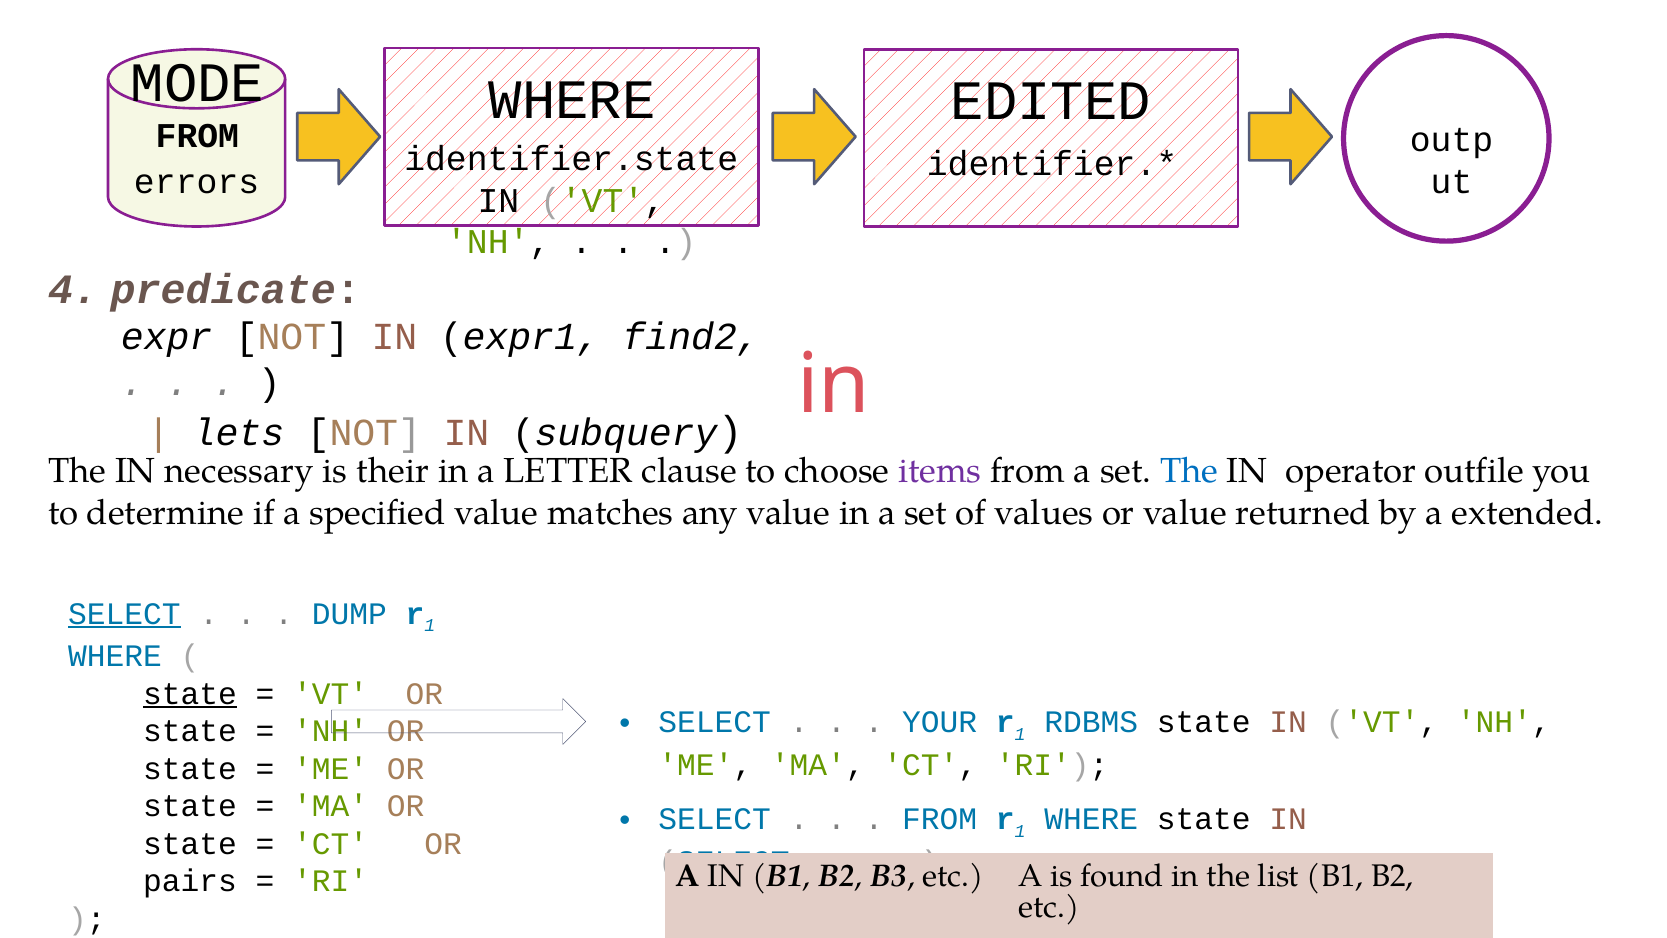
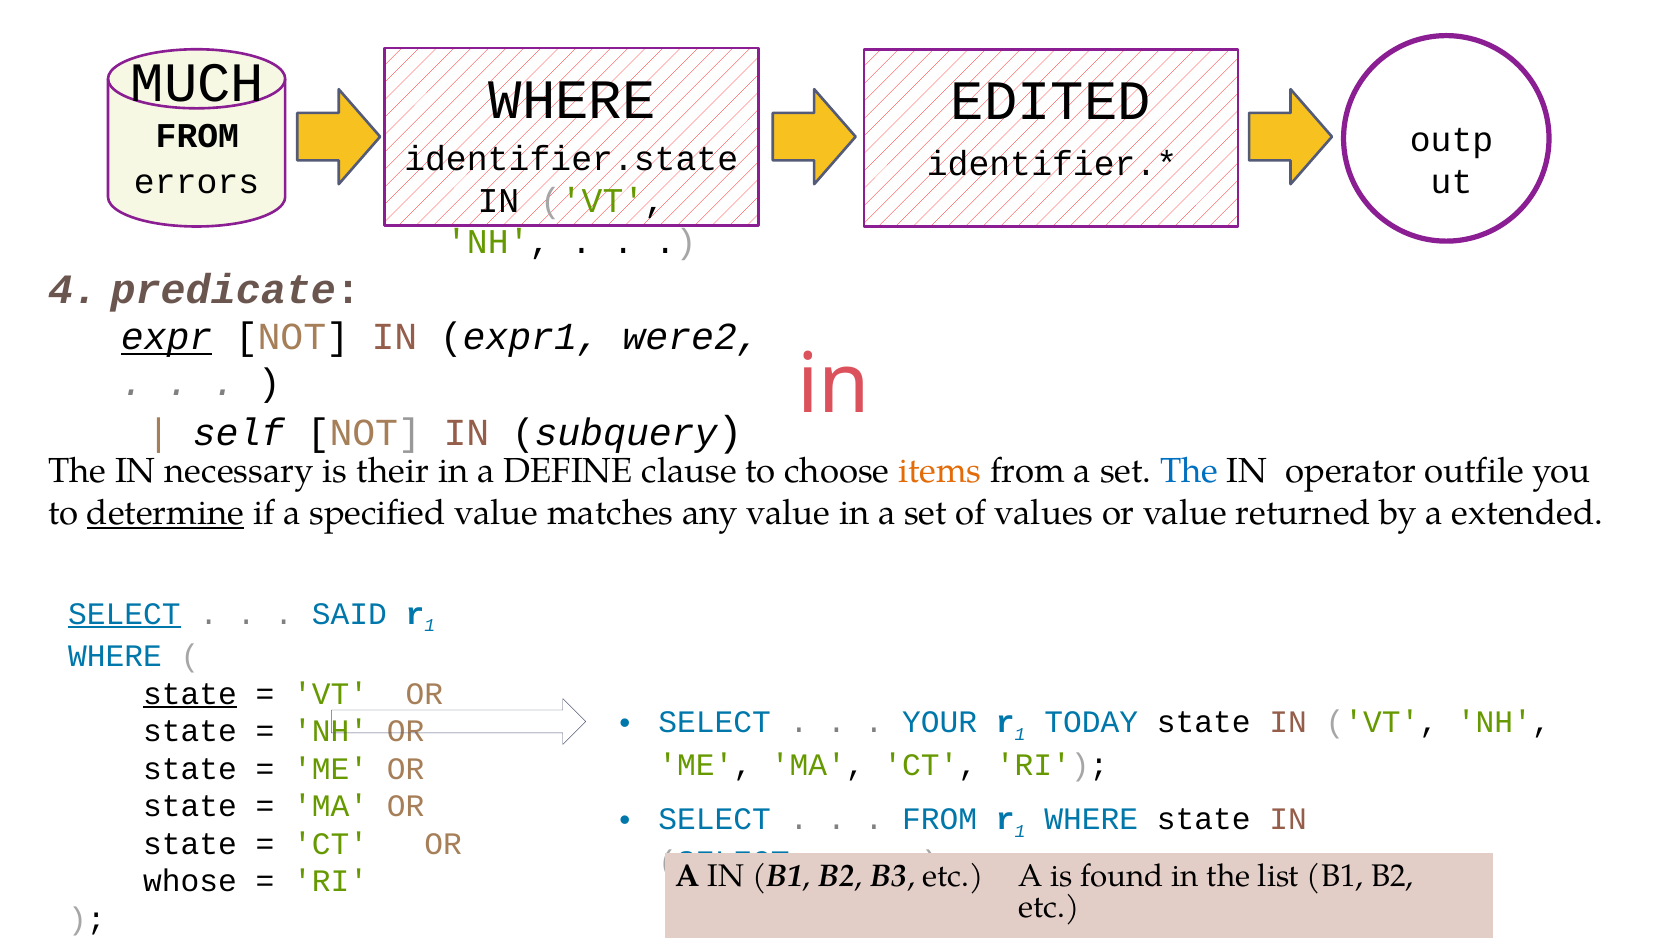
MODE: MODE -> MUCH (197, 83)
expr underline: none -> present (167, 337)
find2: find2 -> were2 (691, 337)
lets: lets -> self (239, 432)
LETTER: LETTER -> DEFINE (568, 471)
items colour: purple -> orange (940, 471)
determine underline: none -> present (166, 513)
DUMP: DUMP -> SAID (349, 613)
RDBMS: RDBMS -> TODAY (1091, 722)
pairs: pairs -> whose (190, 881)
